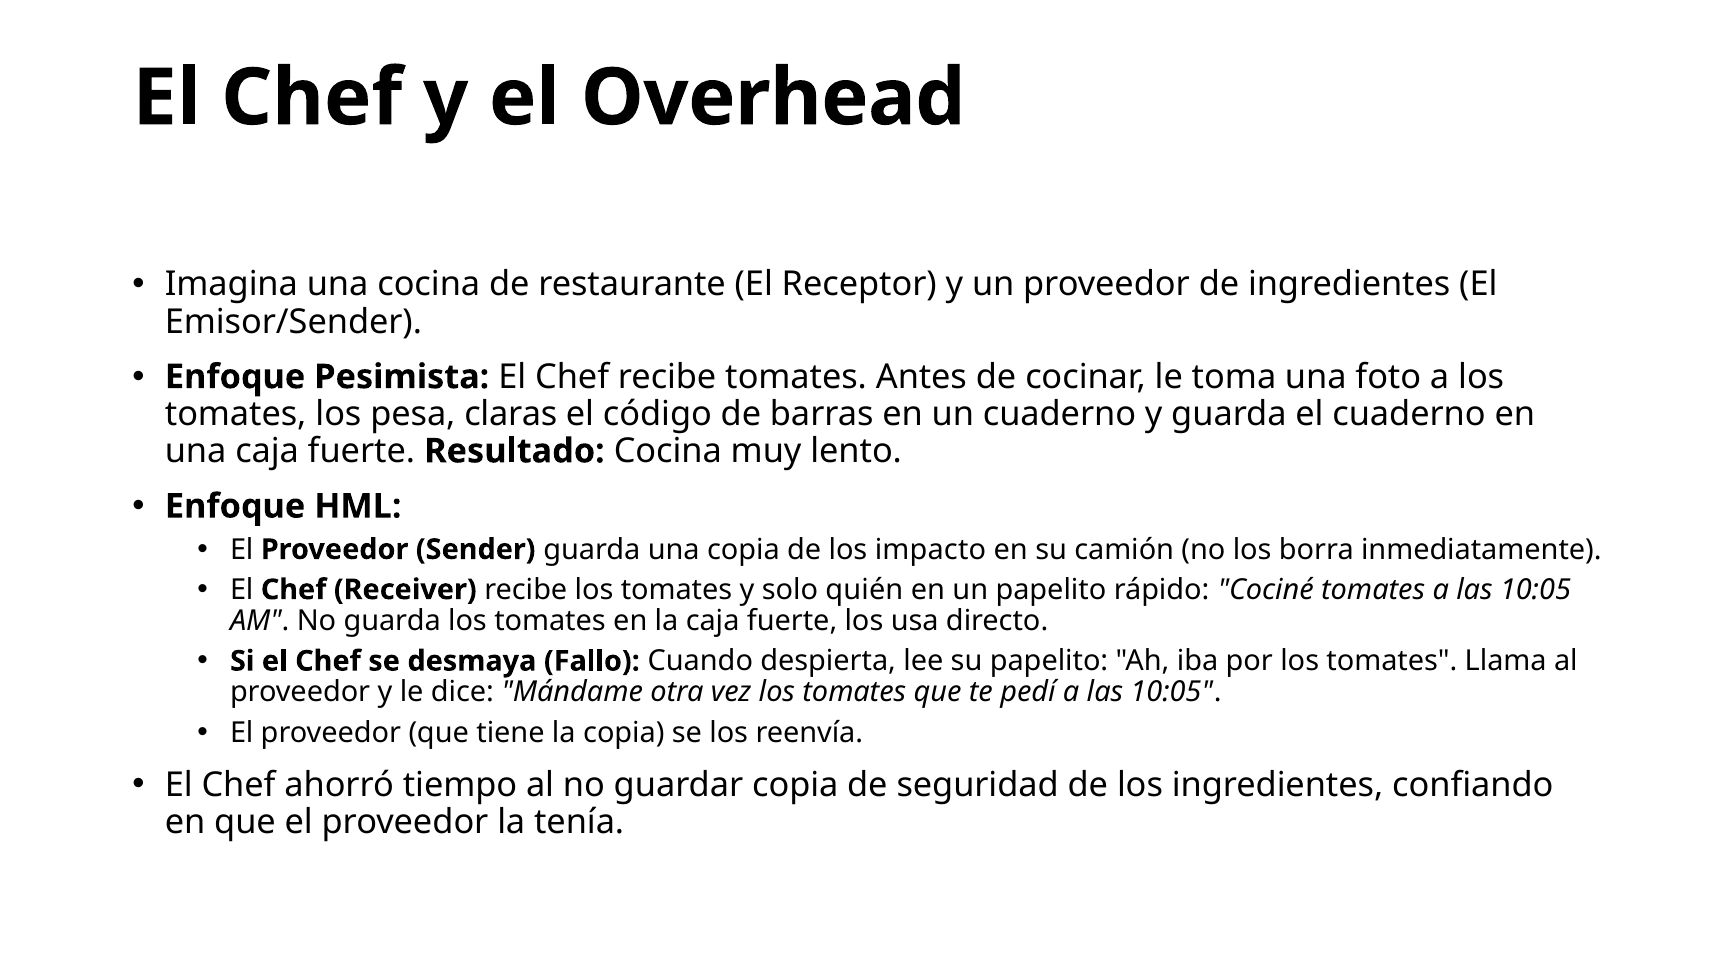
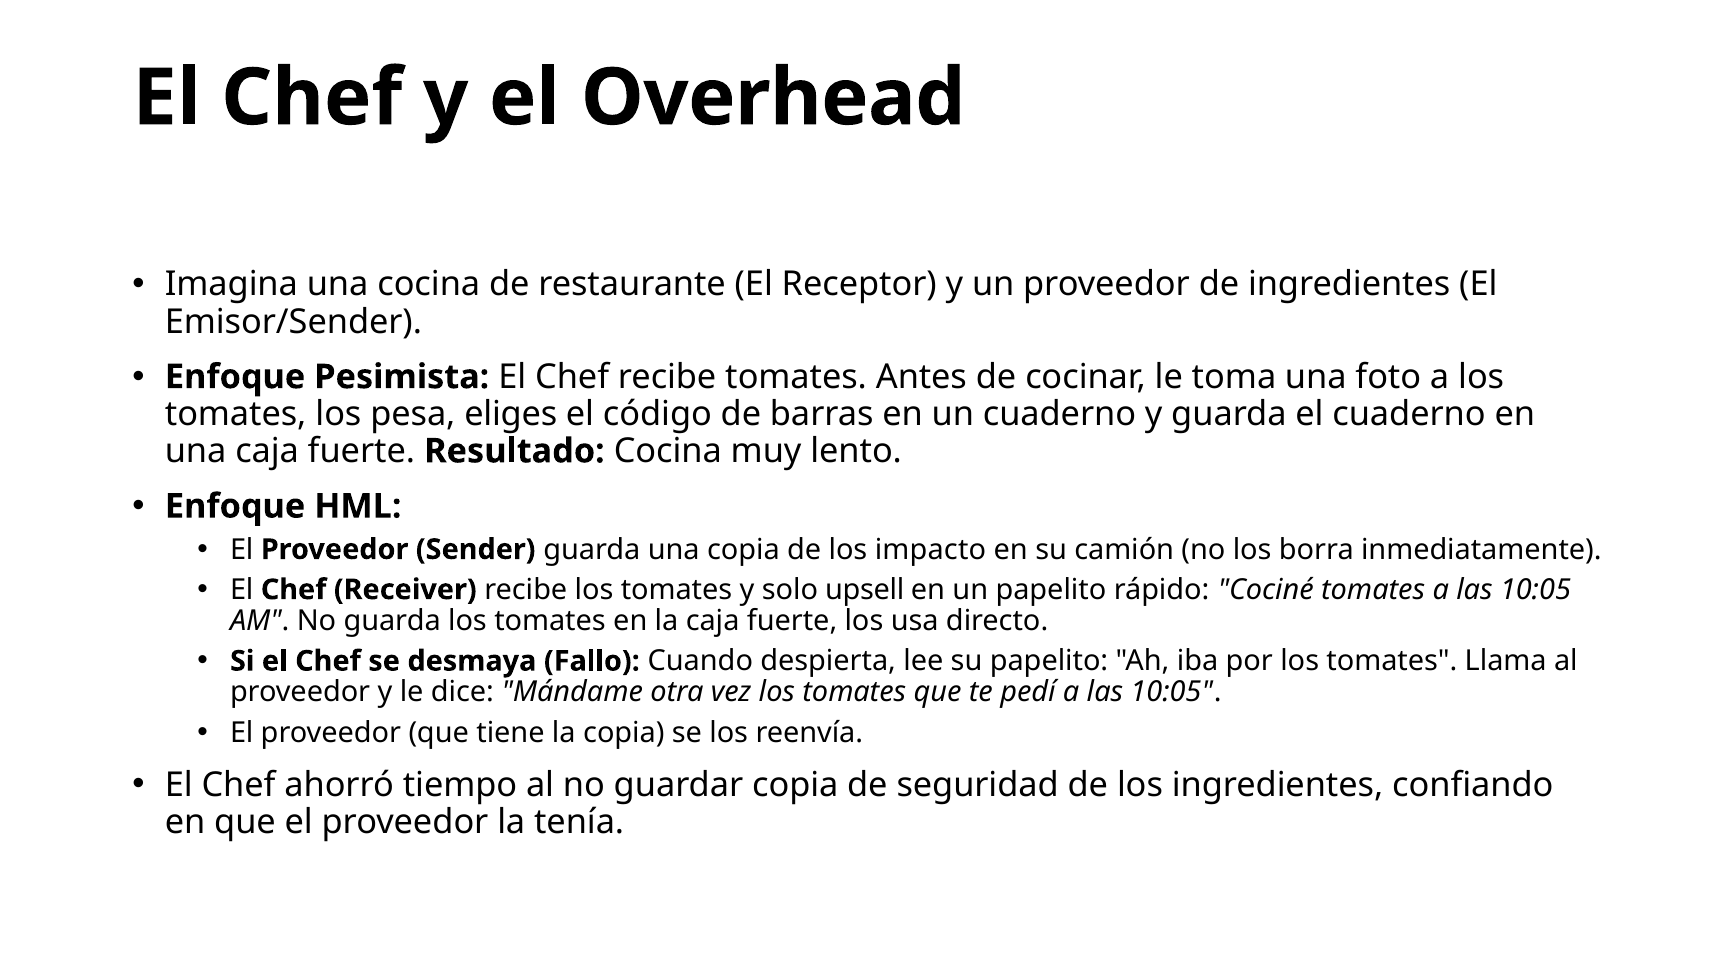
claras: claras -> eliges (511, 414)
quién: quién -> upsell (865, 590)
